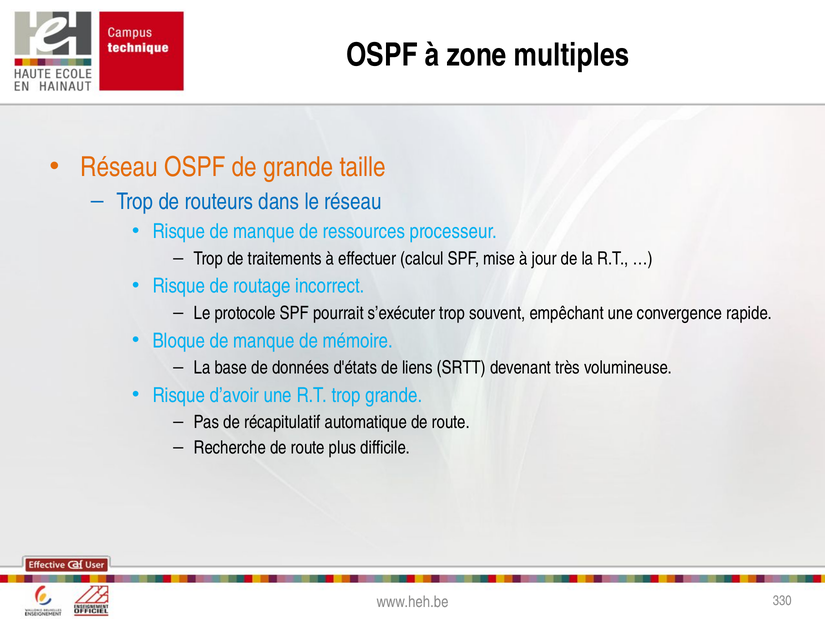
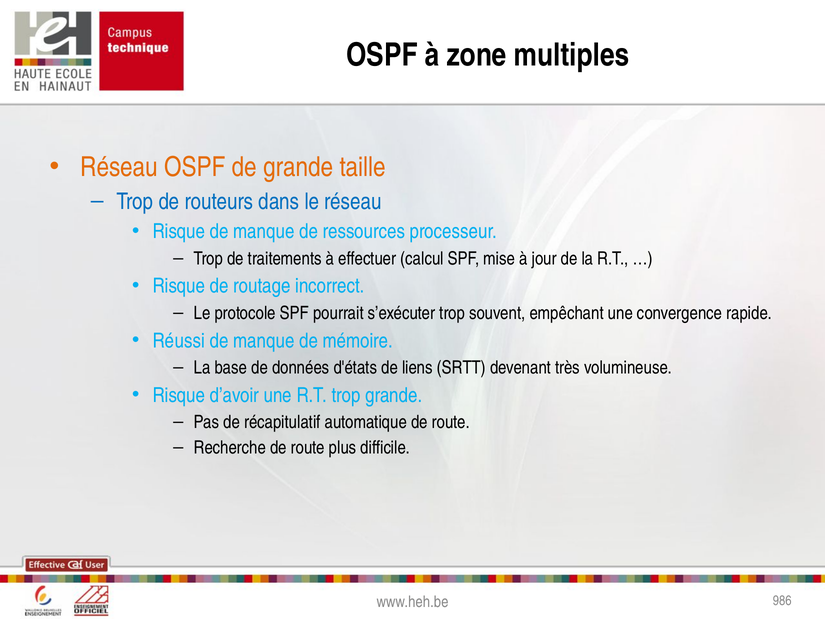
Bloque: Bloque -> Réussi (179, 341)
330: 330 -> 986 (782, 600)
